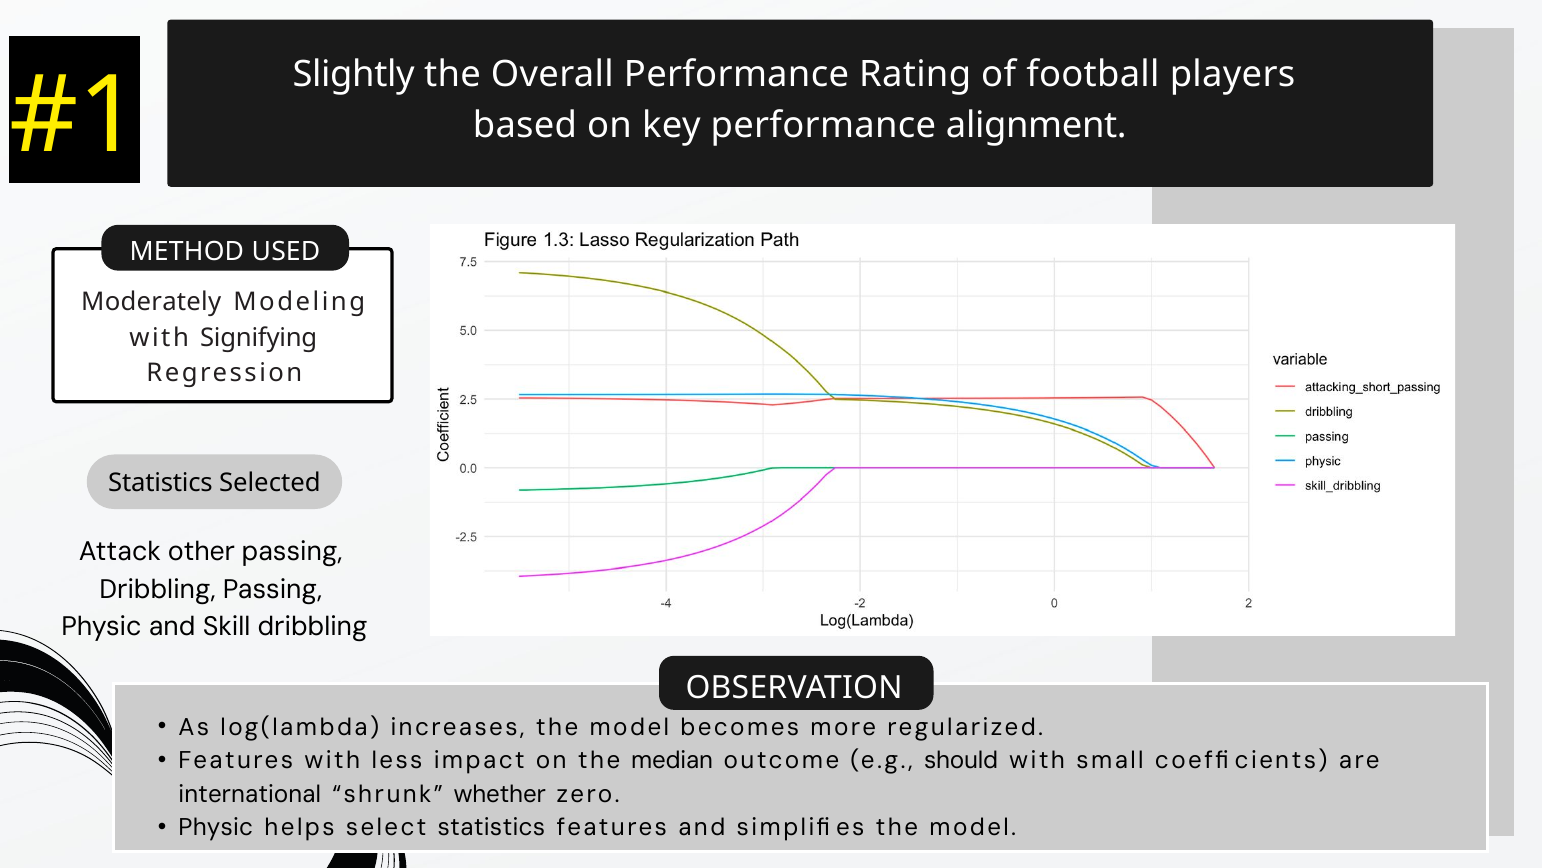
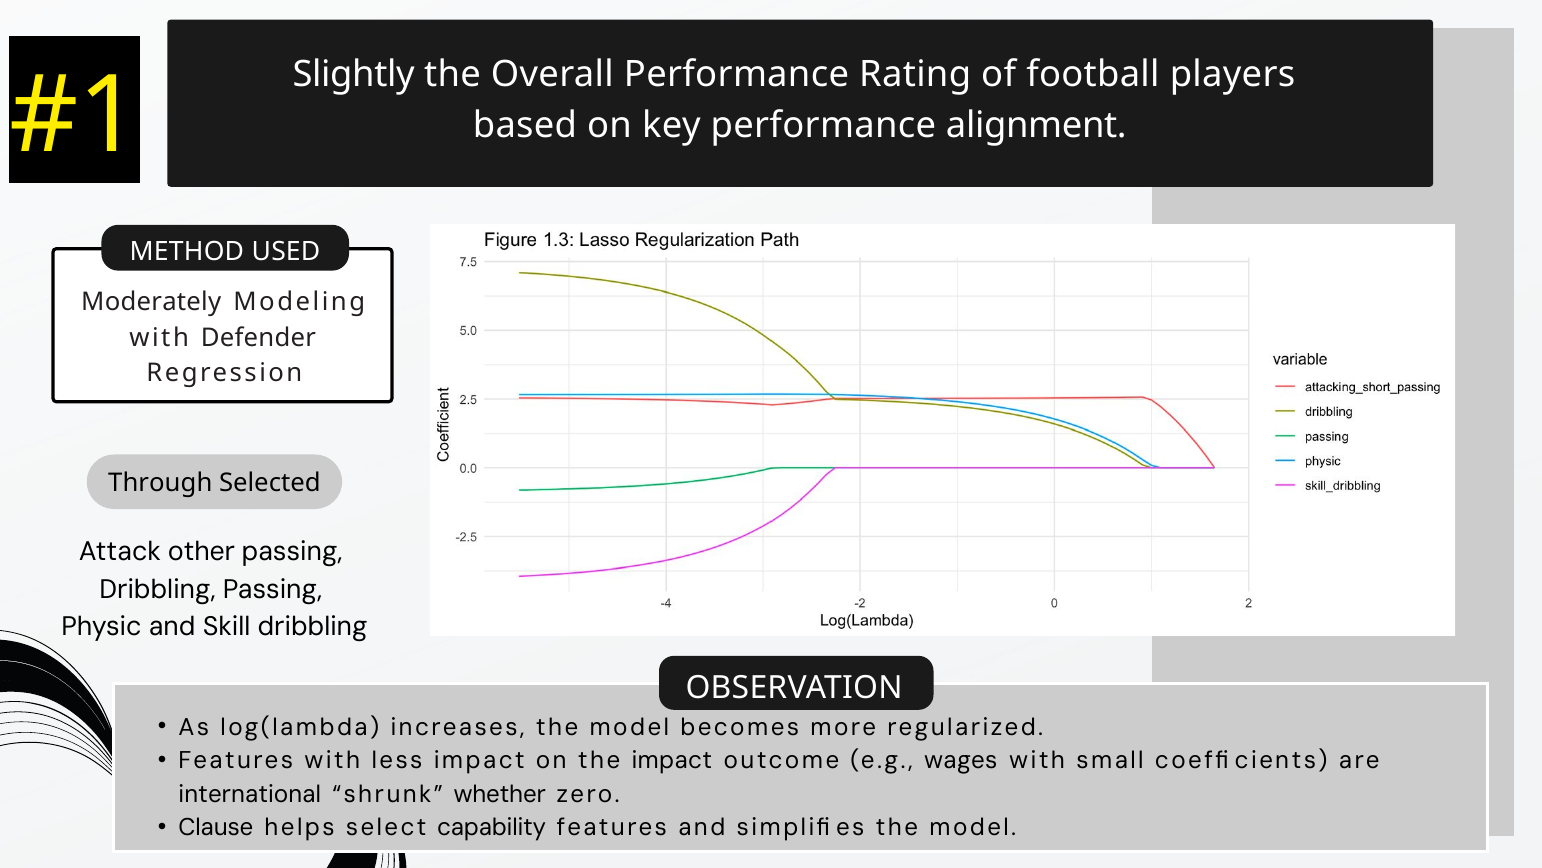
Signifying: Signifying -> Defender (258, 338)
Statistics: Statistics -> Through (160, 483)
the median: median -> impact (672, 760)
should: should -> wages (961, 760)
Physic: Physic -> Clause (216, 827)
select statistics: statistics -> capability (492, 827)
